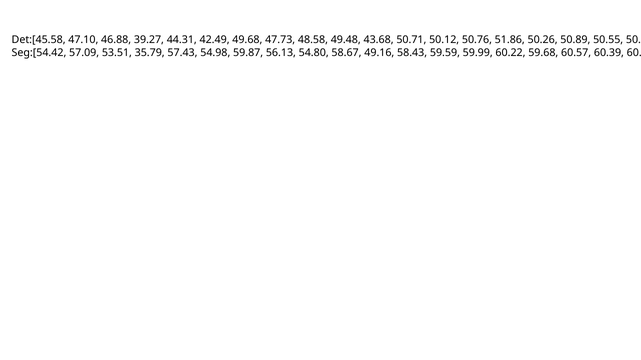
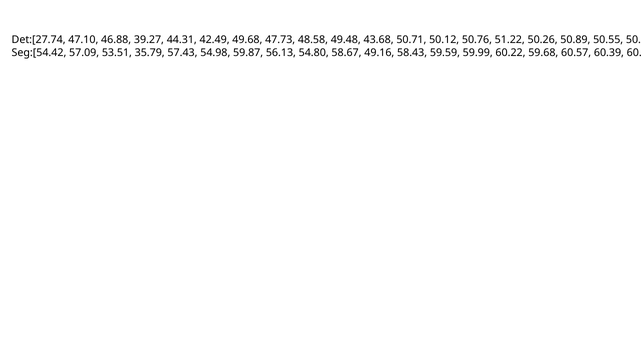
Det:[45.58: Det:[45.58 -> Det:[27.74 (39, 40)
51.86: 51.86 -> 51.22 (510, 40)
